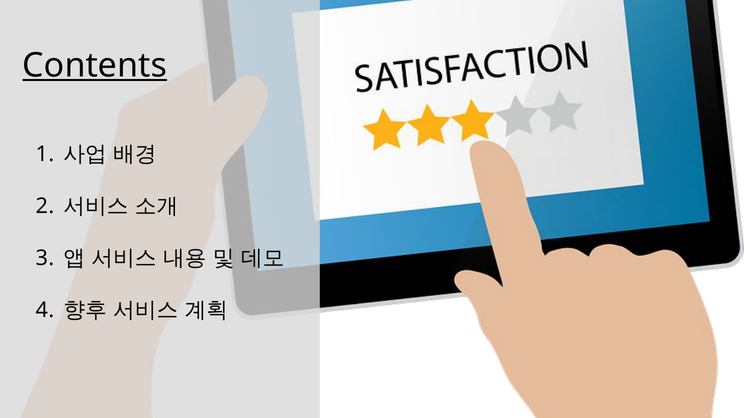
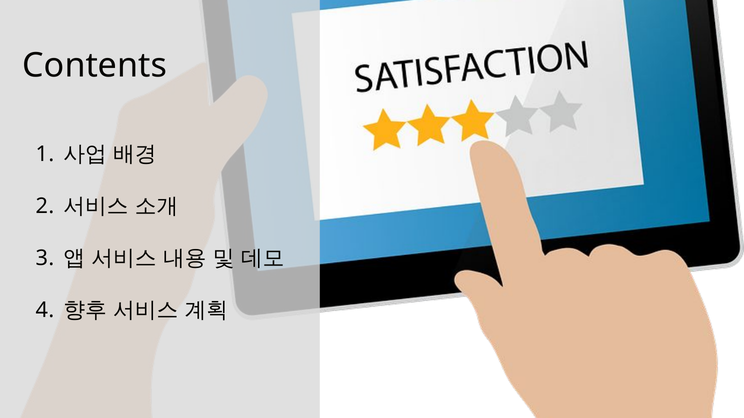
Contents underline: present -> none (95, 65)
